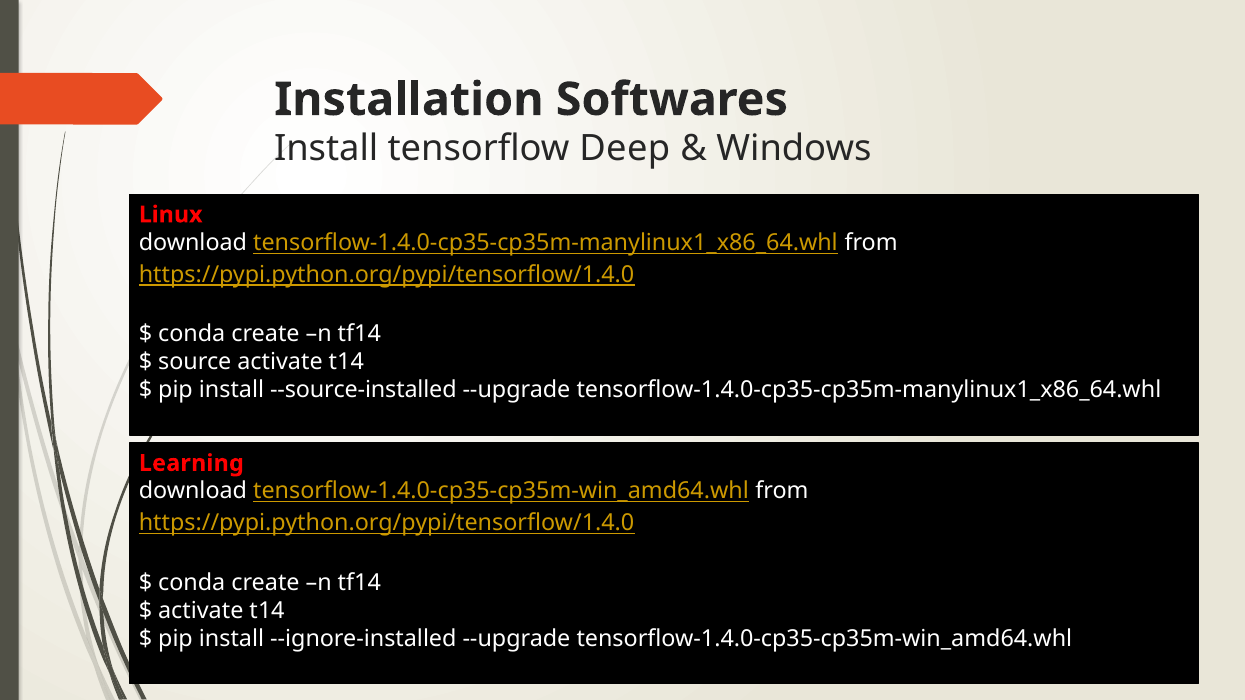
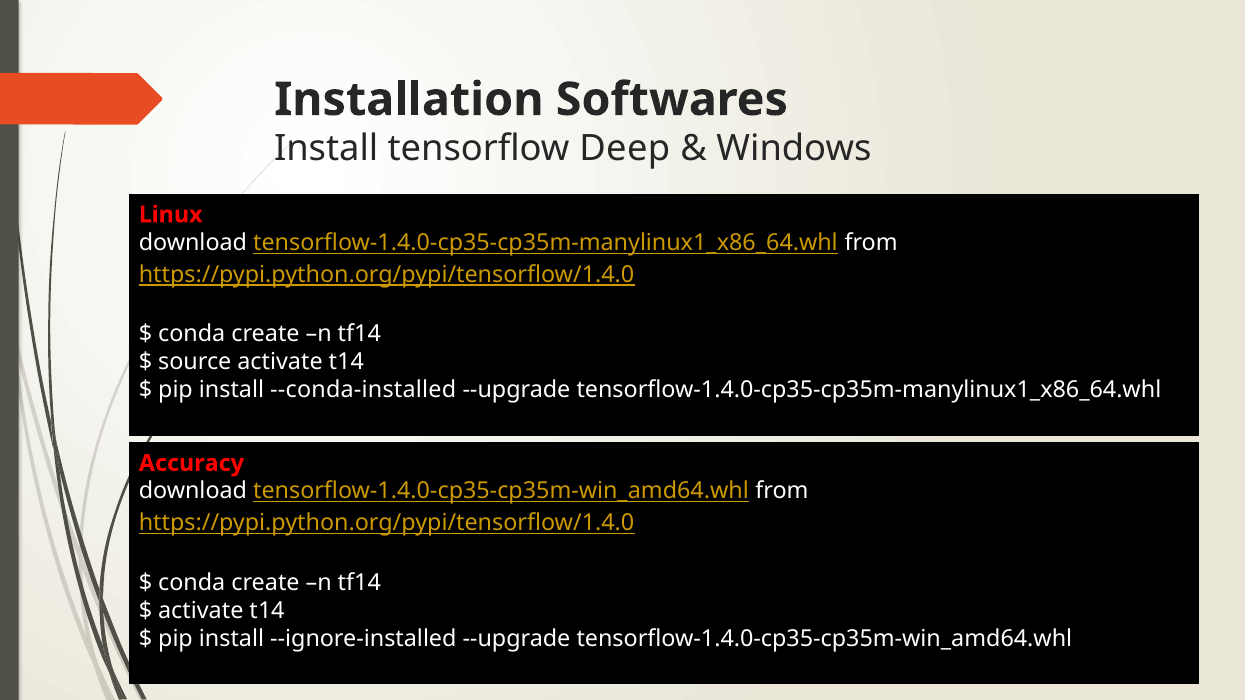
--source-installed: --source-installed -> --conda-installed (363, 390)
Learning: Learning -> Accuracy (191, 463)
